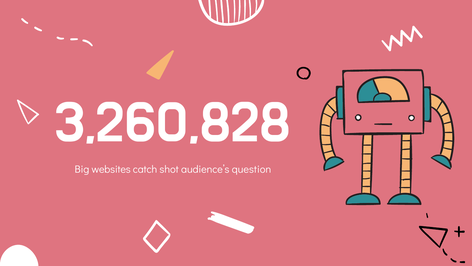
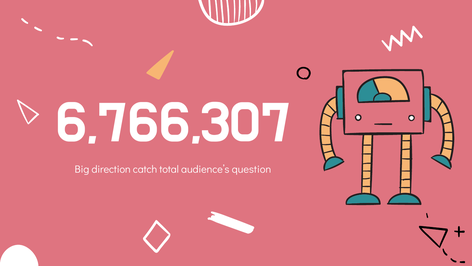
3,260,828: 3,260,828 -> 6,766,307 (173, 122)
websites: websites -> direction (111, 169)
shot: shot -> total (169, 169)
